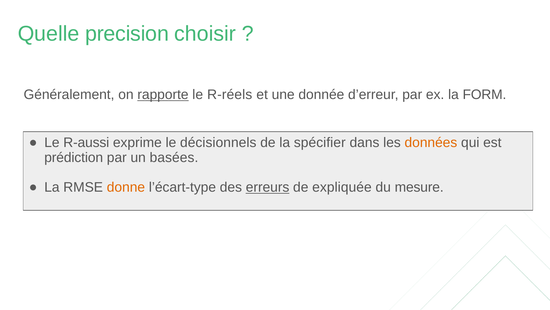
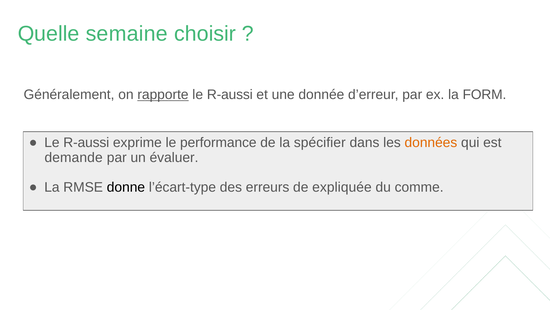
precision: precision -> semaine (127, 34)
R-réels: R-réels -> R-aussi (230, 94)
décisionnels: décisionnels -> performance (218, 142)
prédiction: prédiction -> demande (74, 157)
basées: basées -> évaluer (174, 157)
donne colour: orange -> black (126, 187)
erreurs underline: present -> none (268, 187)
mesure: mesure -> comme (419, 187)
